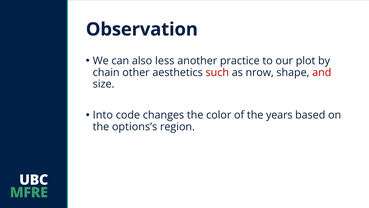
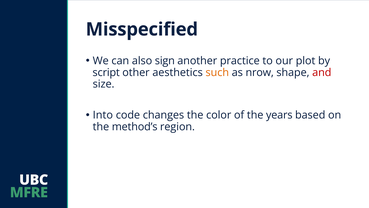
Observation: Observation -> Misspecified (142, 29)
less: less -> sign (165, 61)
chain: chain -> script (106, 72)
such colour: red -> orange (217, 72)
options’s: options’s -> method’s (135, 127)
